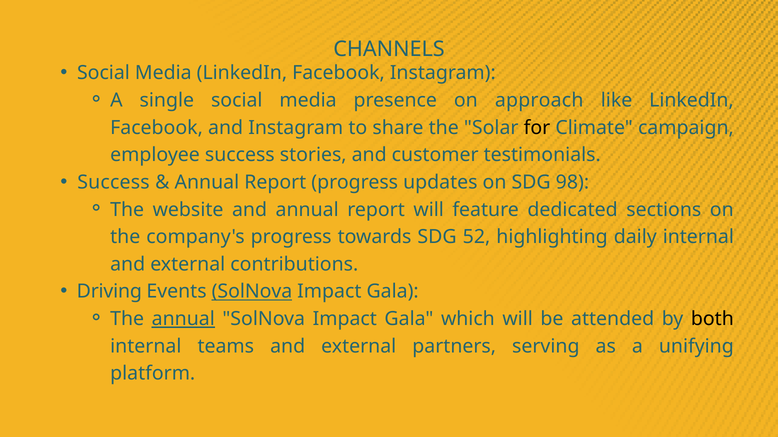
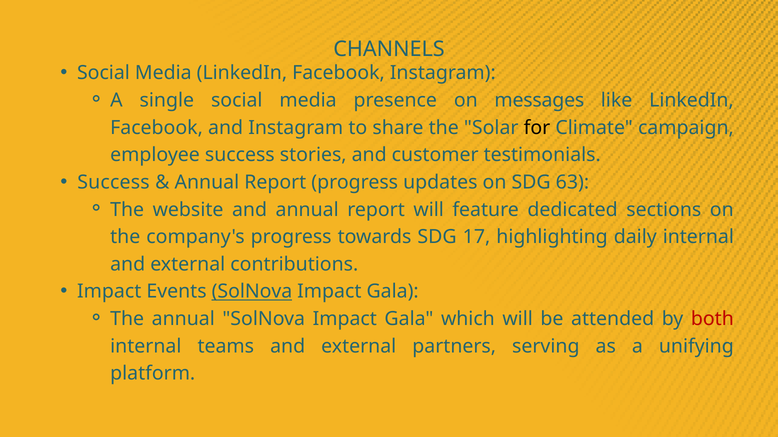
approach: approach -> messages (539, 101)
98: 98 -> 63 (572, 183)
52: 52 -> 17 (477, 237)
Driving: Driving -> Impact (109, 292)
annual underline: present -> none (183, 319)
both colour: black -> red (712, 319)
